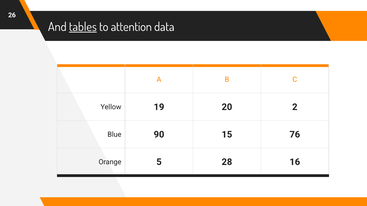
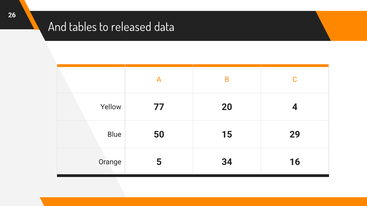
tables underline: present -> none (83, 27)
attention: attention -> released (131, 27)
19: 19 -> 77 (159, 107)
2: 2 -> 4 (295, 107)
90: 90 -> 50 (159, 135)
76: 76 -> 29 (295, 135)
28: 28 -> 34 (227, 162)
